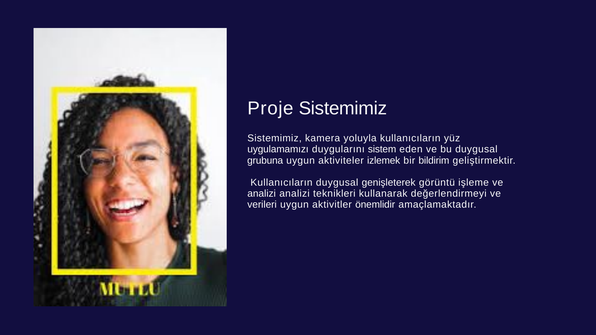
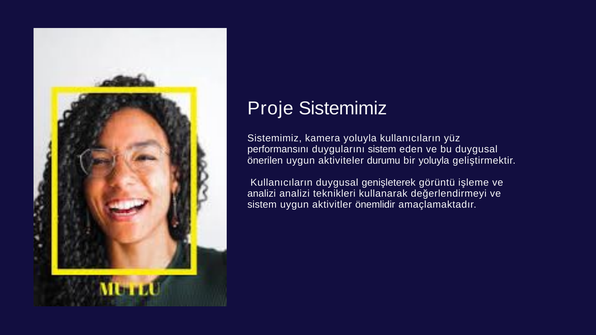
uygulamamızı: uygulamamızı -> performansını (278, 149)
grubuna: grubuna -> önerilen (265, 161)
izlemek: izlemek -> durumu (384, 161)
bir bildirim: bildirim -> yoluyla (434, 161)
verileri: verileri -> sistem (262, 205)
